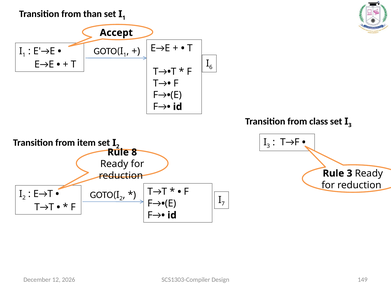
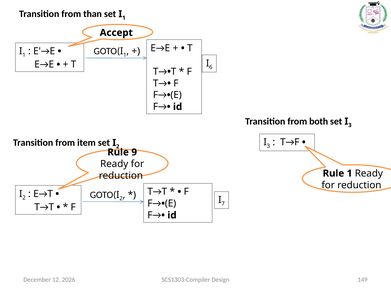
class: class -> both (319, 121)
8: 8 -> 9 (134, 152)
Rule 3: 3 -> 1 (350, 173)
